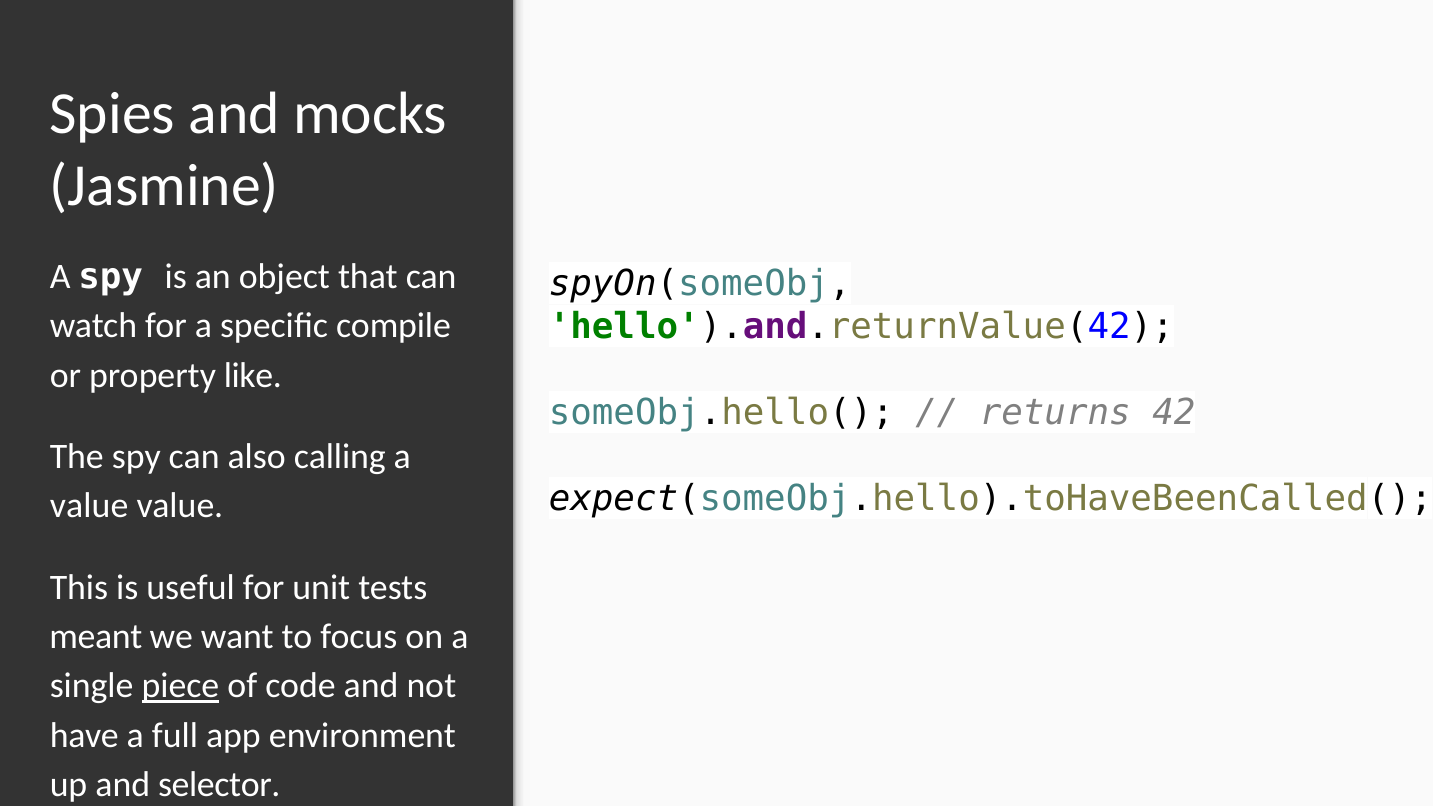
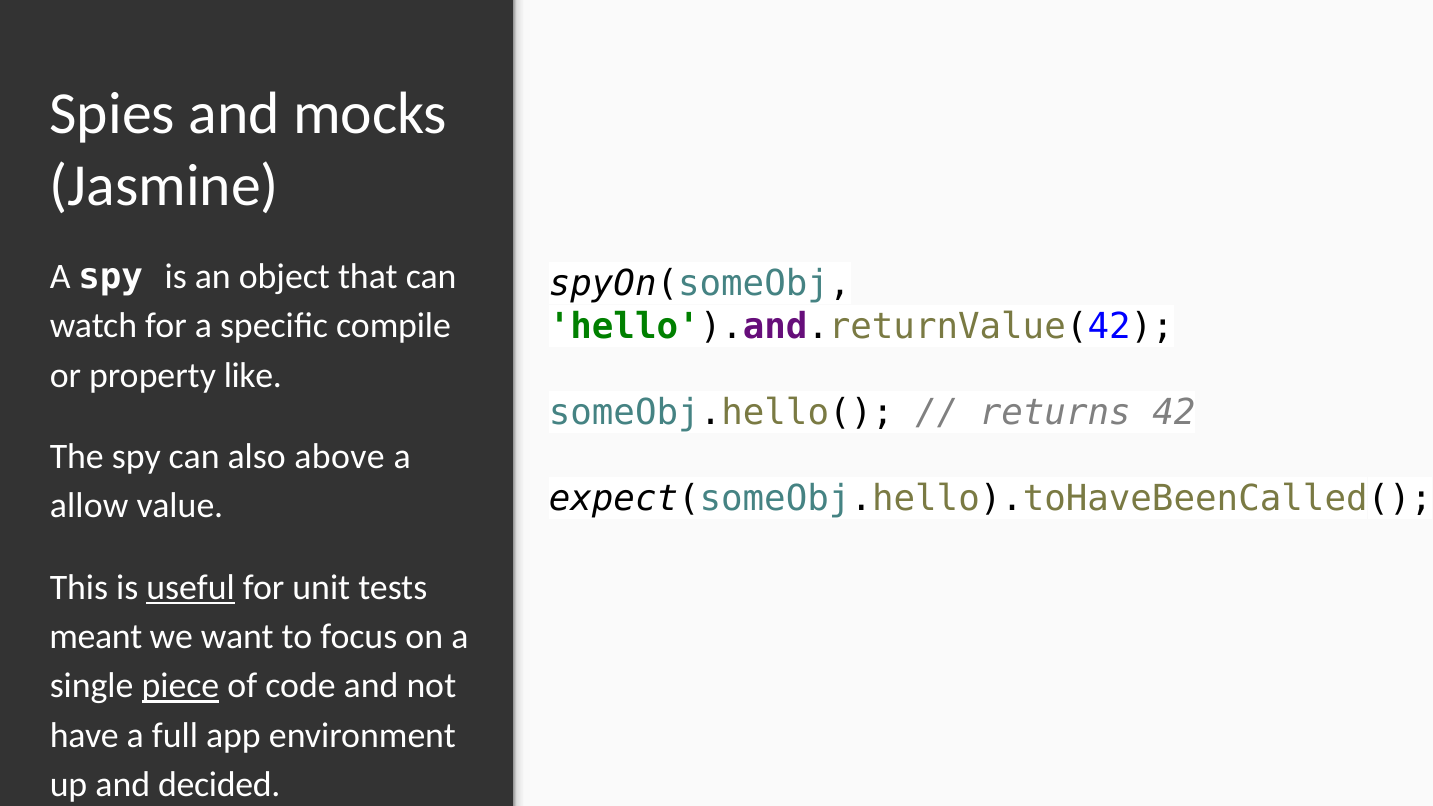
calling: calling -> above (340, 457)
value: value -> allow (89, 506)
useful underline: none -> present (191, 587)
selector: selector -> decided (219, 785)
